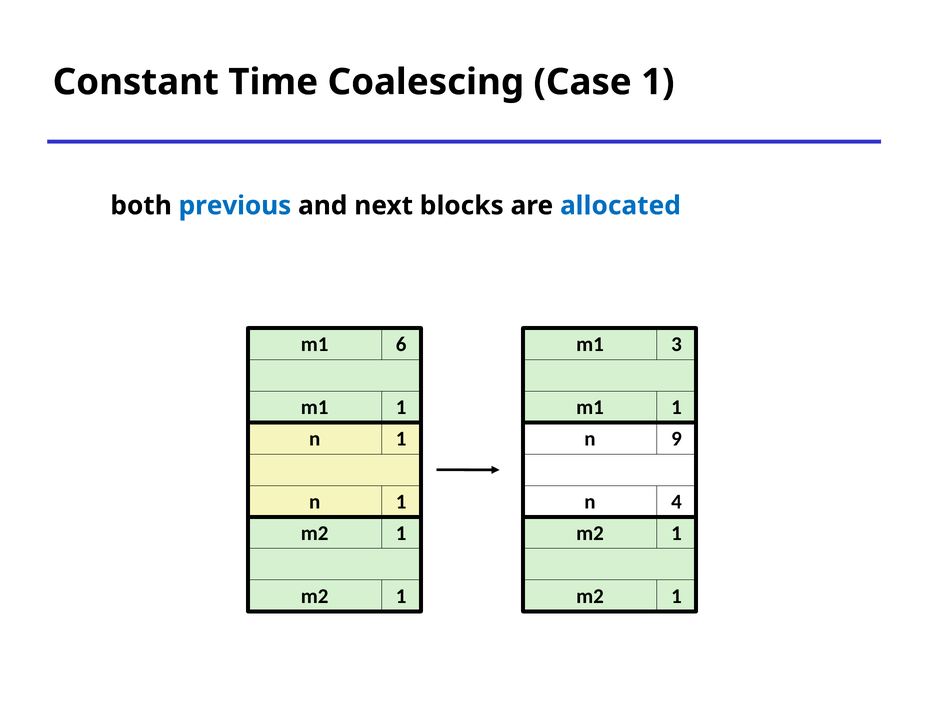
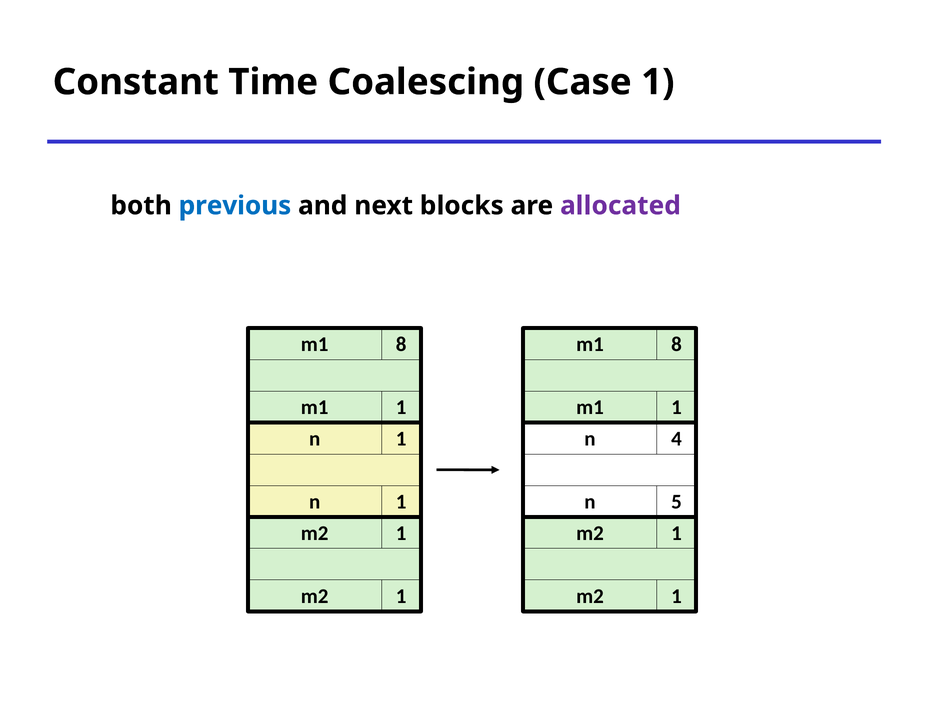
allocated colour: blue -> purple (620, 206)
6: 6 -> 8 (401, 344)
3: 3 -> 8 (676, 344)
9: 9 -> 4 (676, 439)
4: 4 -> 5 (676, 502)
